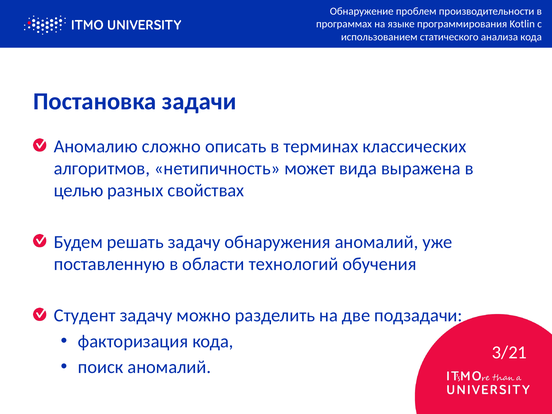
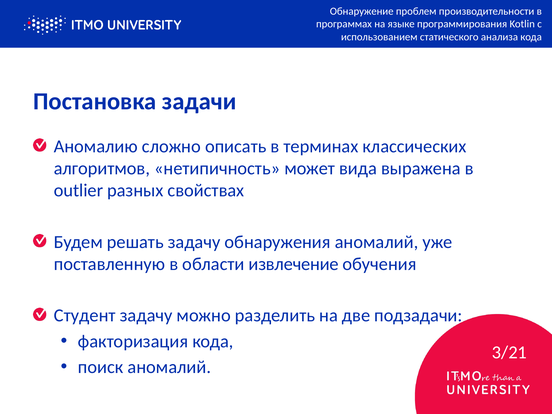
целью: целью -> outlier (78, 190)
технологий: технологий -> извлечение (294, 264)
